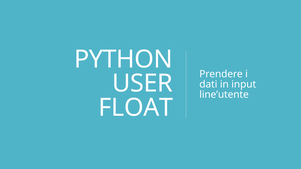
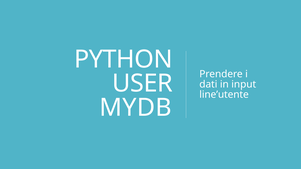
FLOAT: FLOAT -> MYDB (136, 108)
